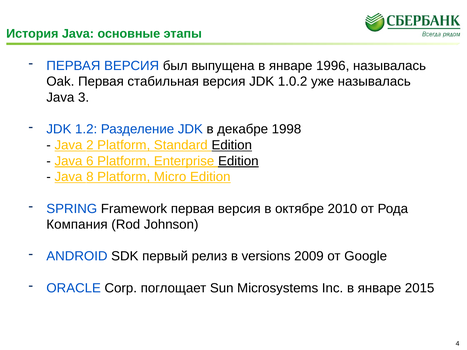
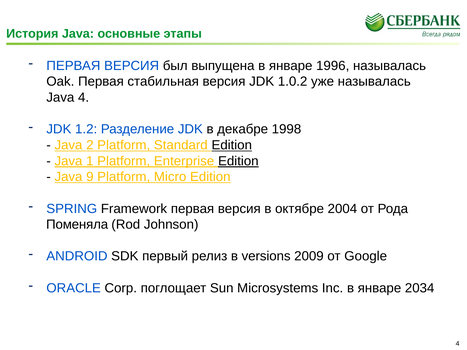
Java 3: 3 -> 4 (84, 98)
6: 6 -> 1 (90, 161)
8: 8 -> 9 (90, 177)
2010: 2010 -> 2004 (342, 209)
Компания: Компания -> Поменяла (77, 225)
2015: 2015 -> 2034 (420, 288)
